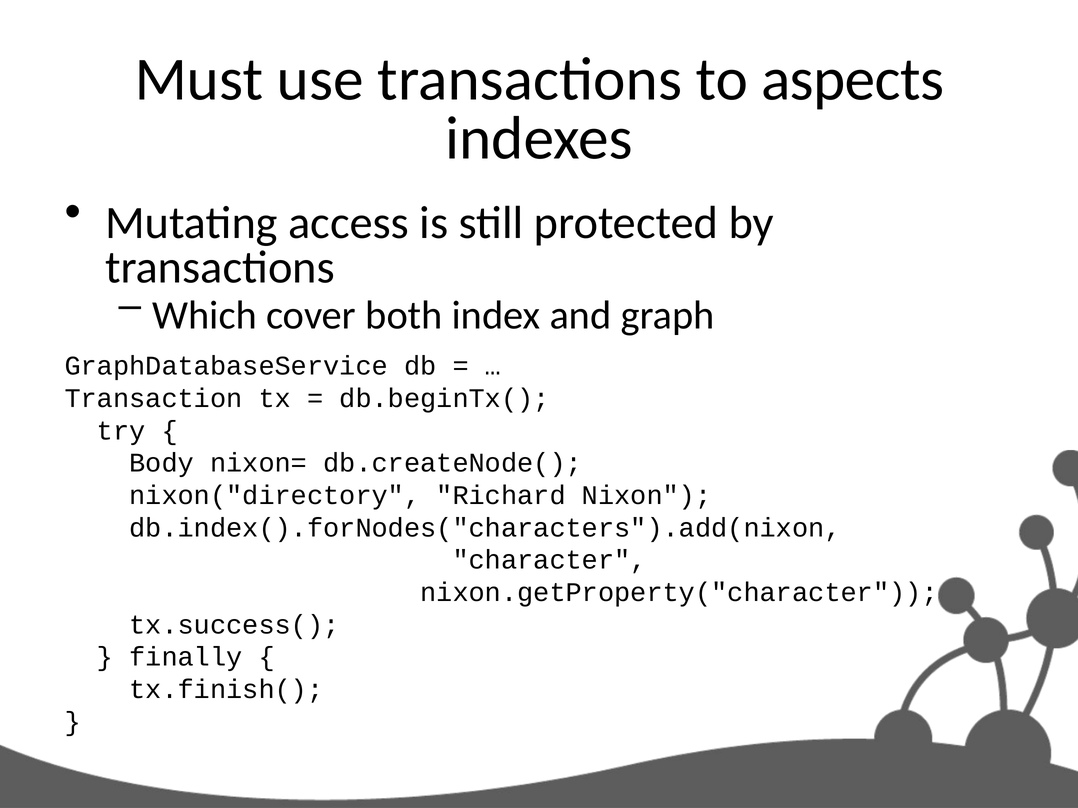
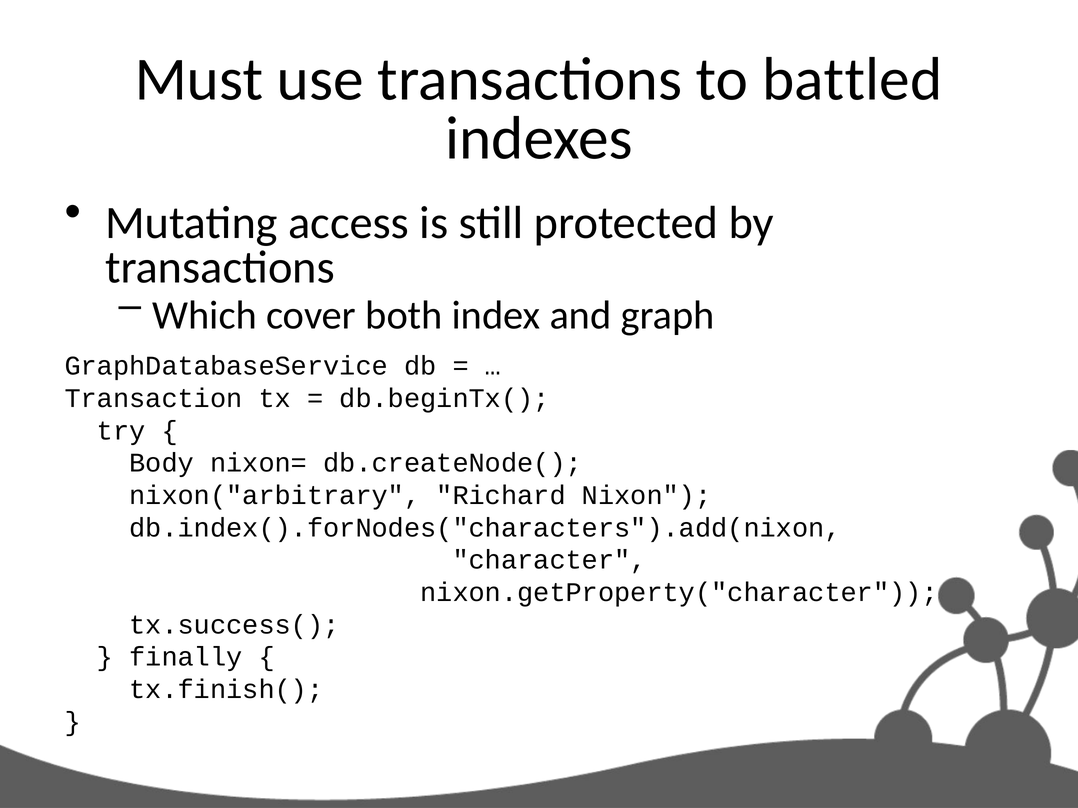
aspects: aspects -> battled (852, 79)
nixon("directory: nixon("directory -> nixon("arbitrary (275, 496)
